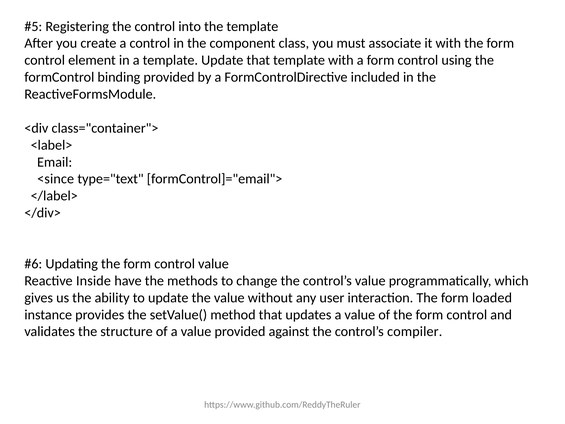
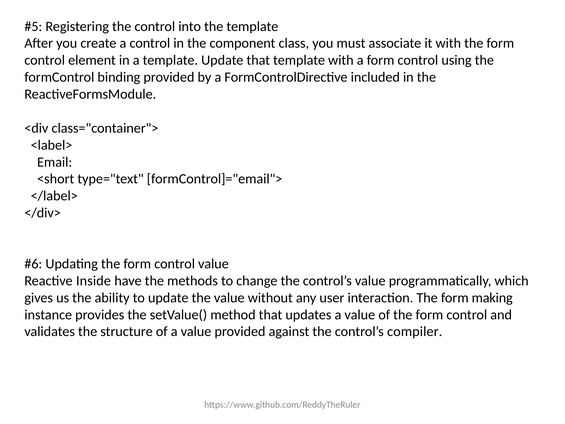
<since: <since -> <short (56, 179)
loaded: loaded -> making (492, 298)
